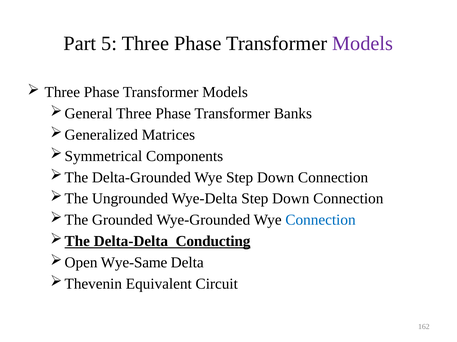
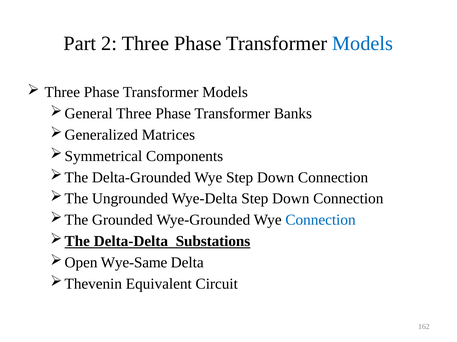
5: 5 -> 2 (109, 44)
Models colour: purple -> blue (363, 44)
Conducting: Conducting -> Substations (213, 242)
